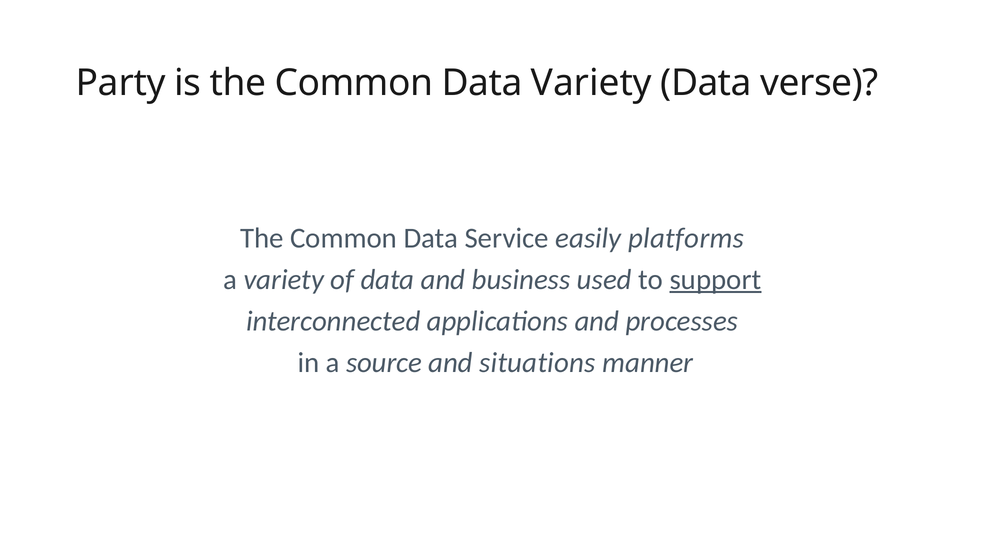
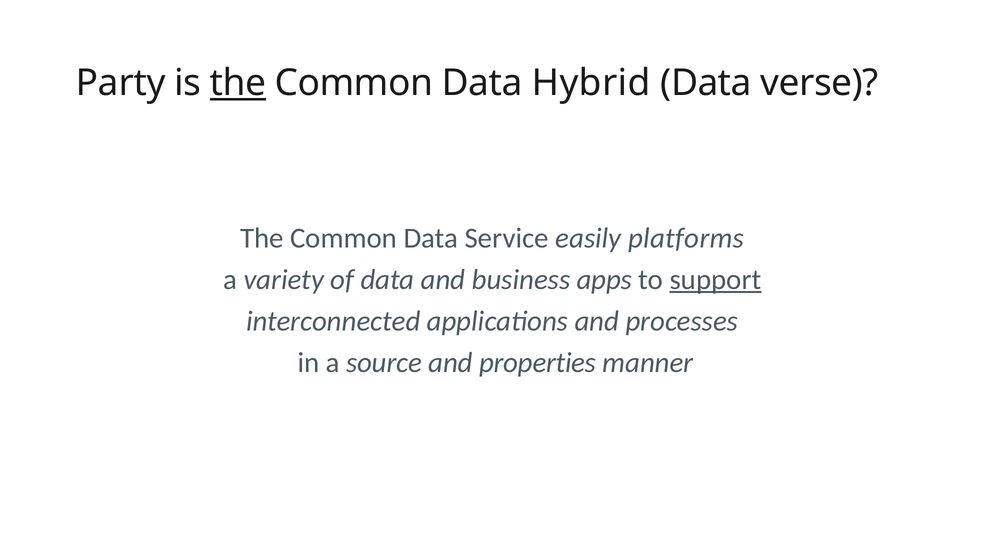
the underline: none -> present (238, 83)
Data Variety: Variety -> Hybrid (591, 83)
used: used -> apps (604, 280)
situations: situations -> properties (538, 363)
